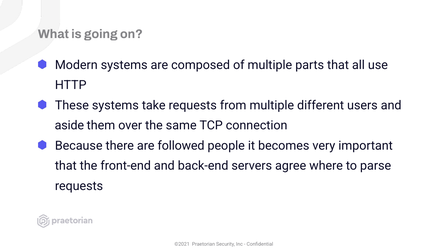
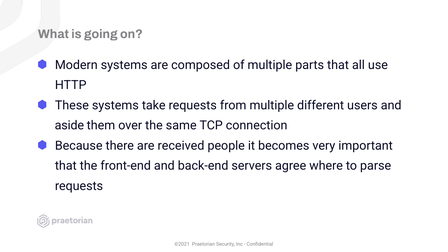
followed: followed -> received (181, 146)
